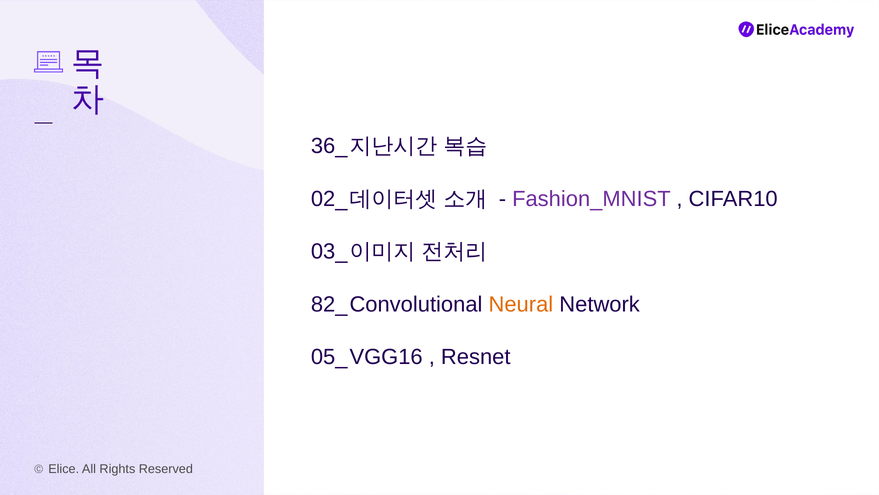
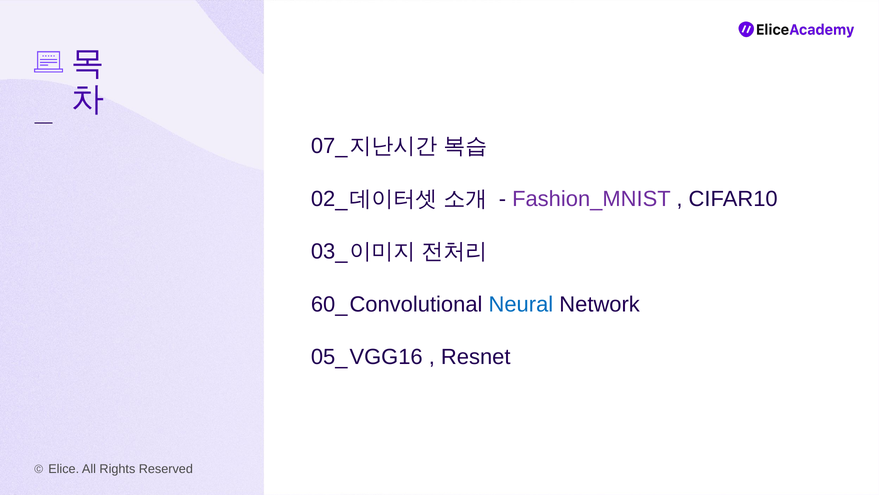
36_: 36_ -> 07_ (329, 146)
82_: 82_ -> 60_ (329, 304)
Neural colour: orange -> blue (521, 304)
